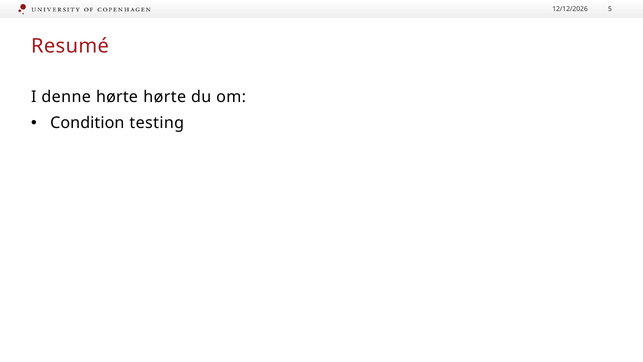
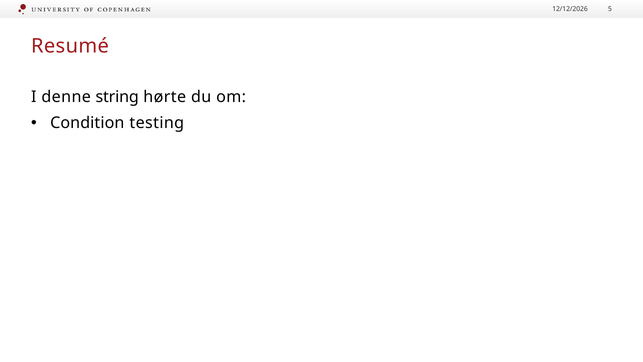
denne hørte: hørte -> string (117, 97)
